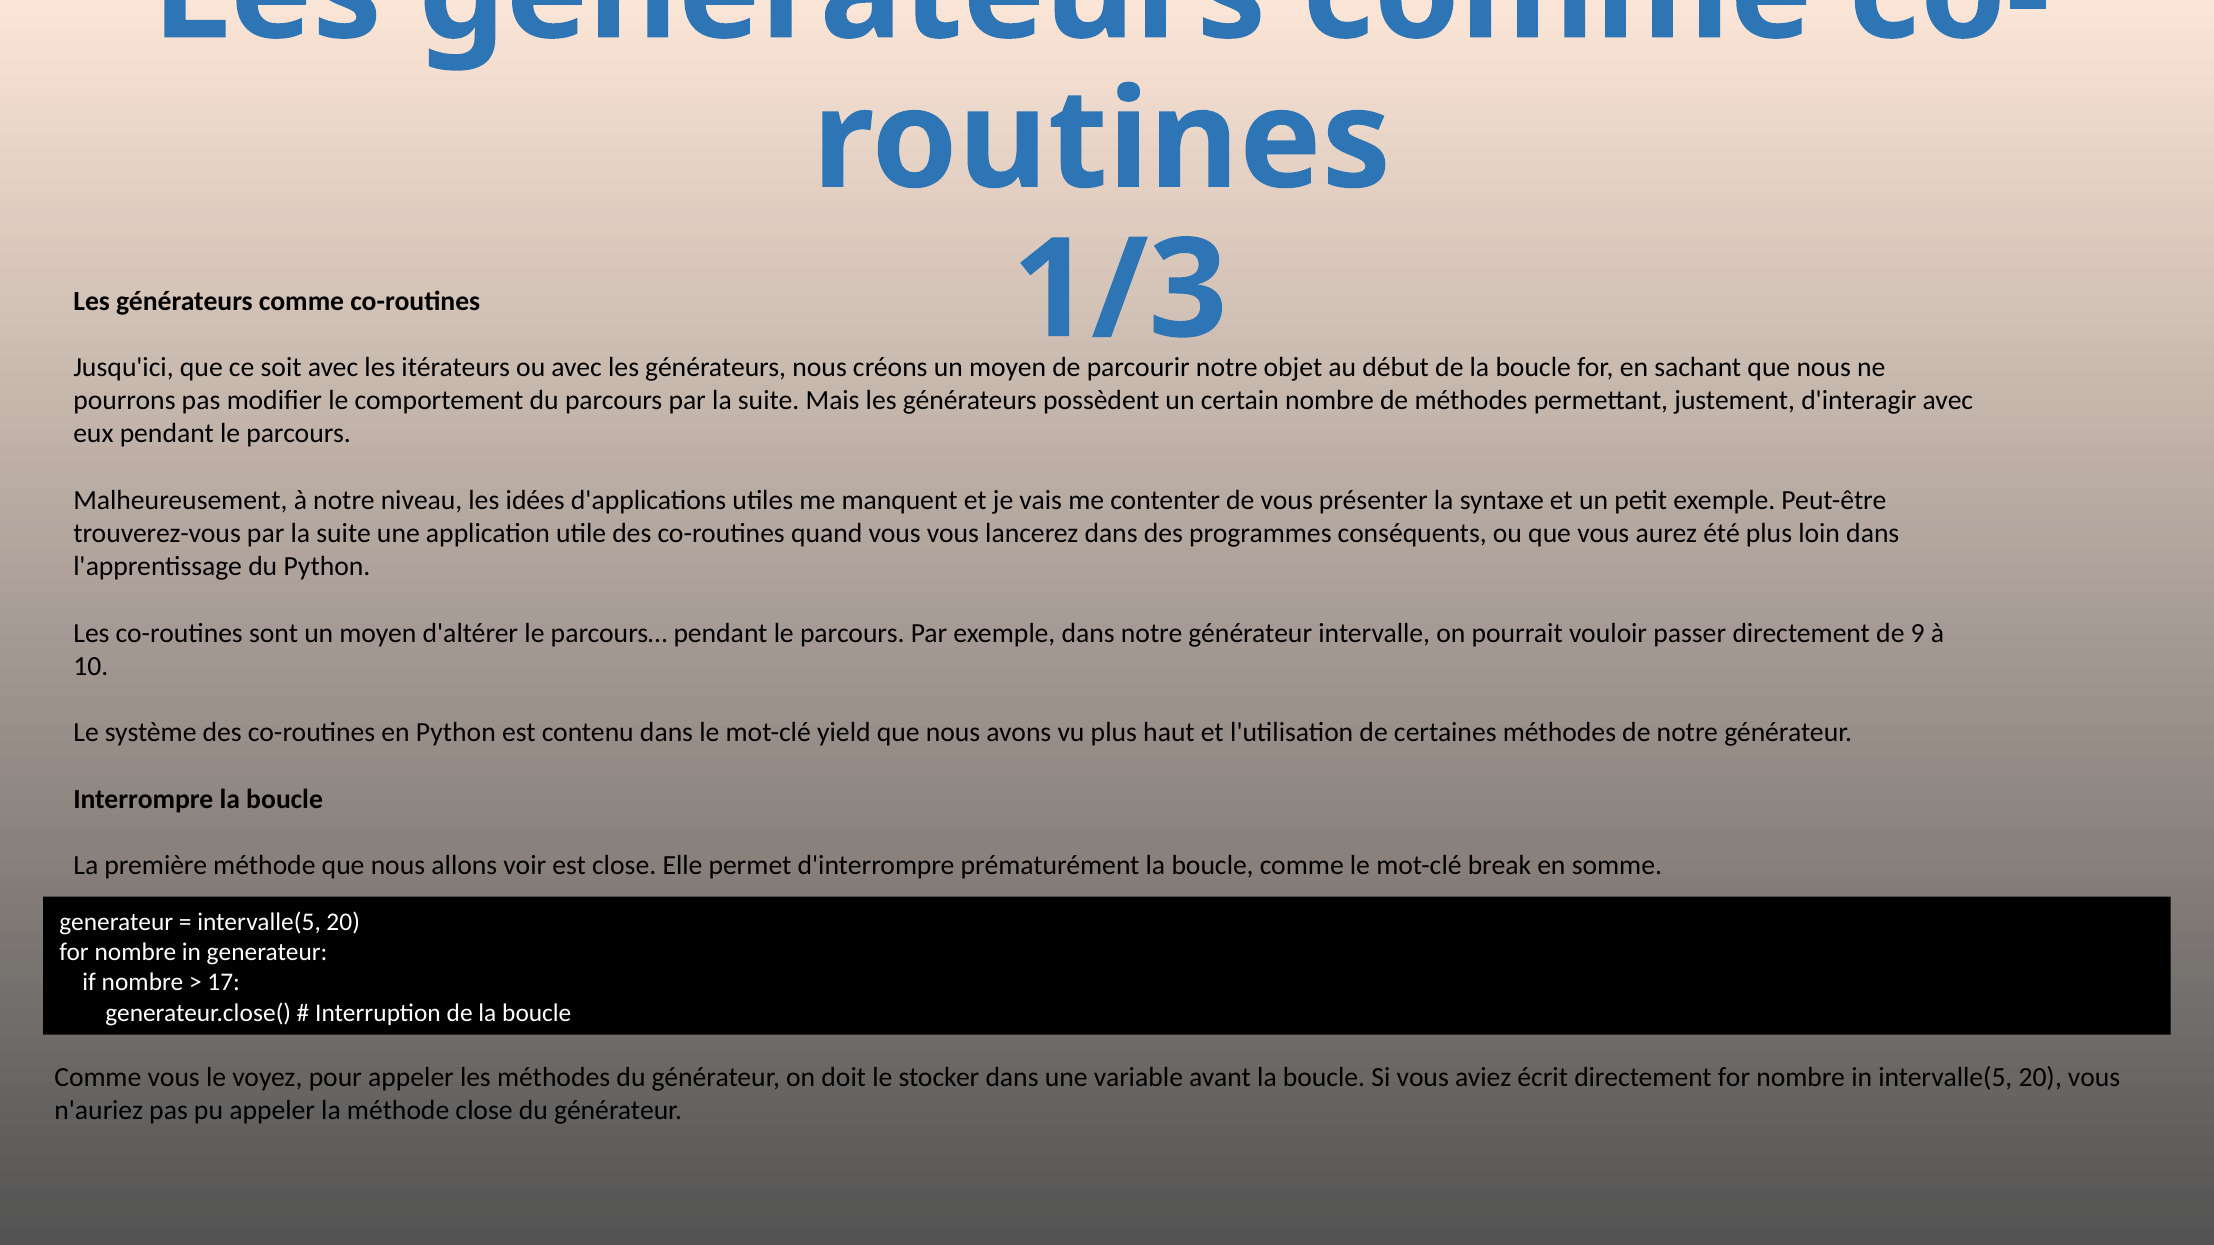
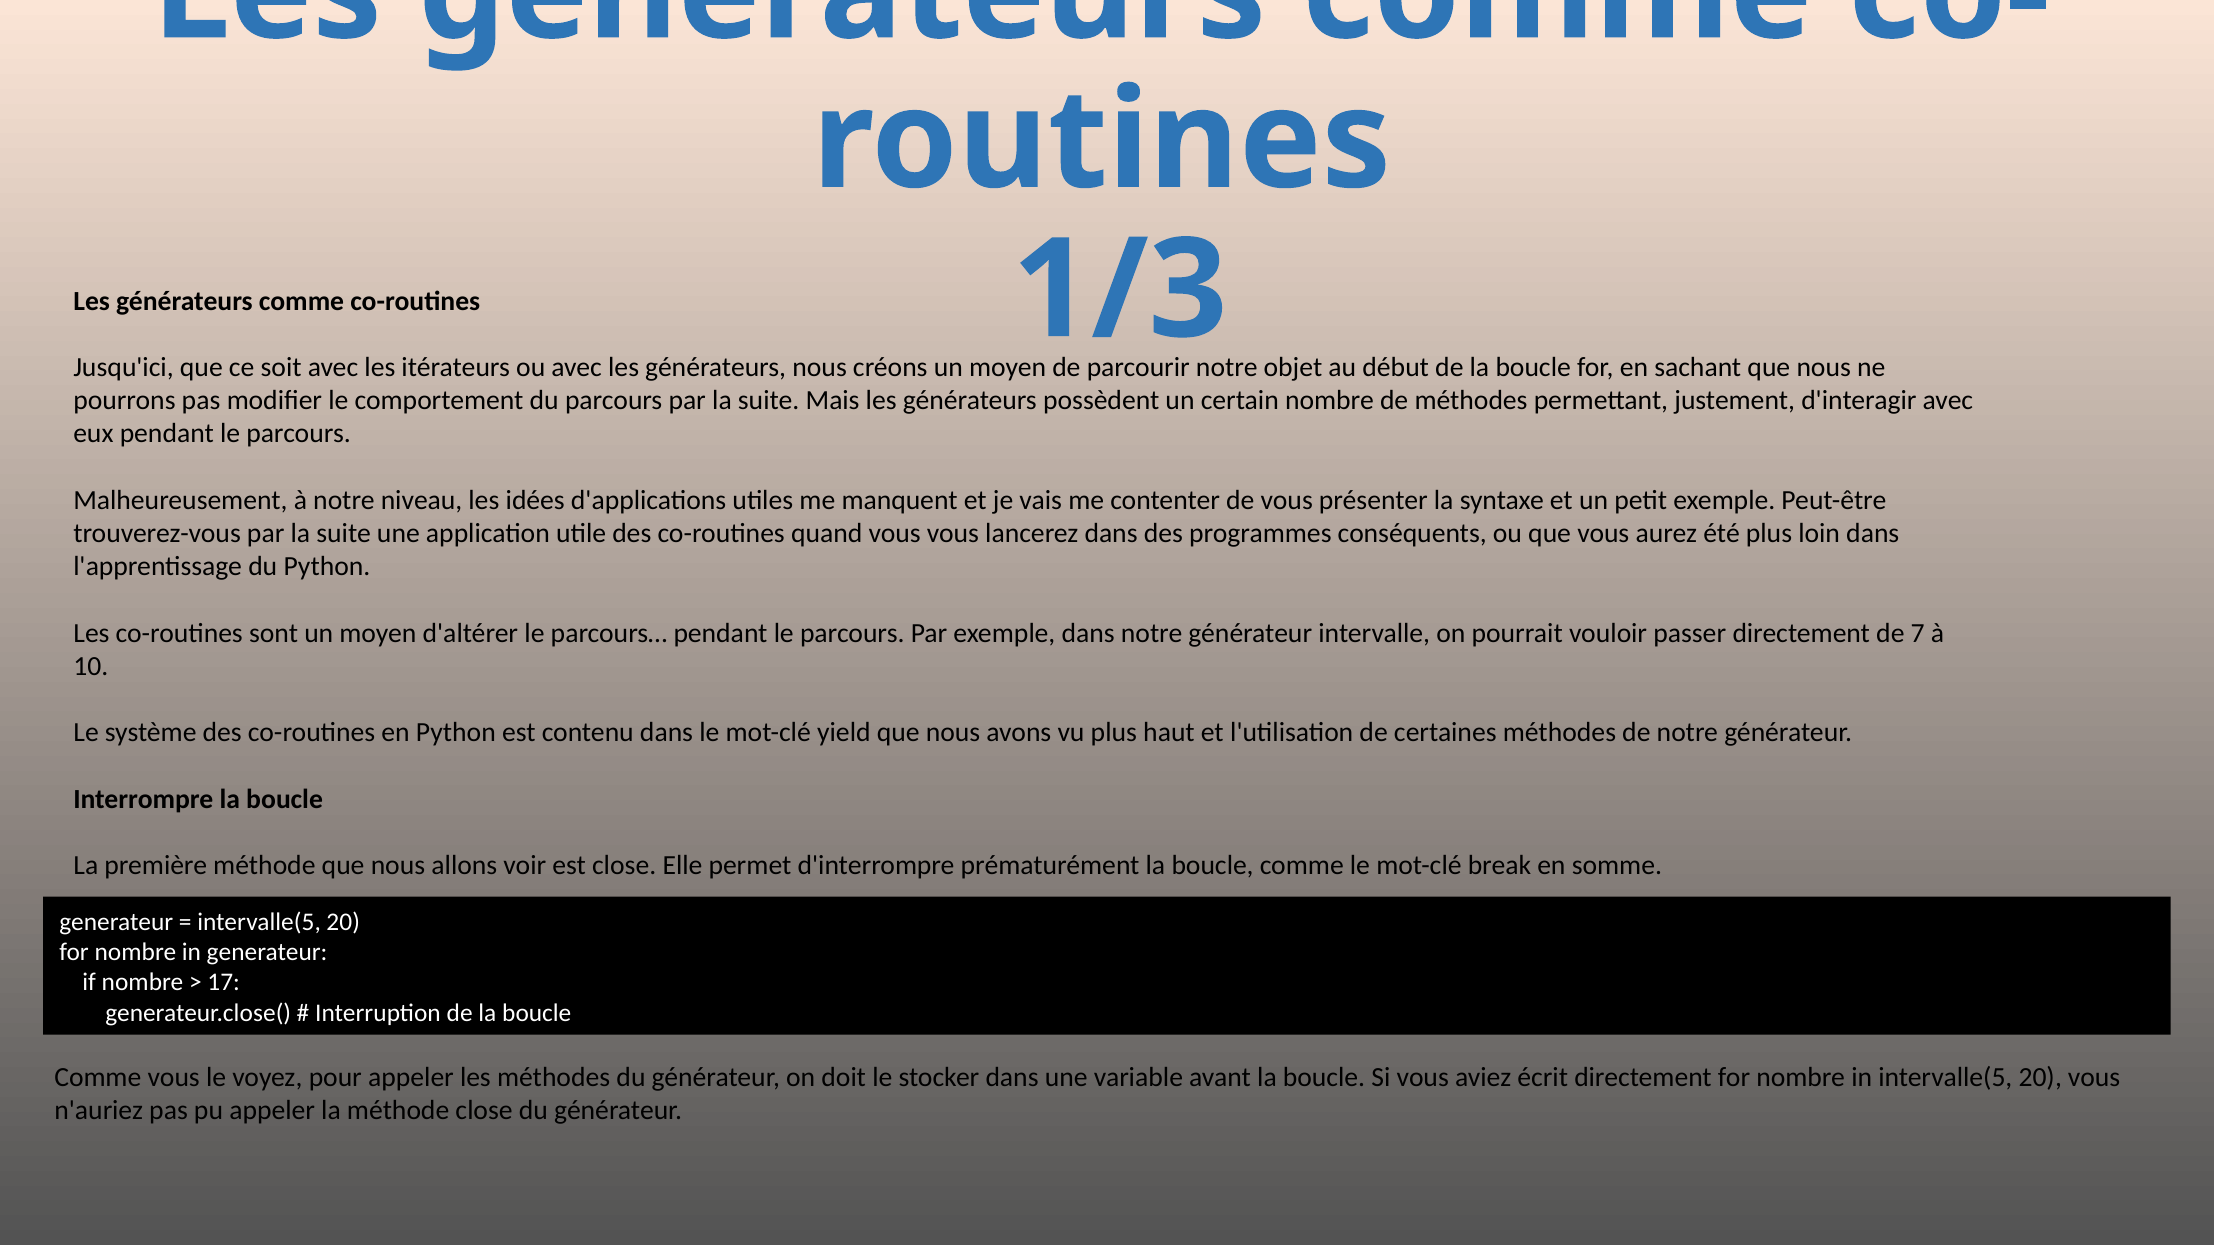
9: 9 -> 7 (1918, 633)
